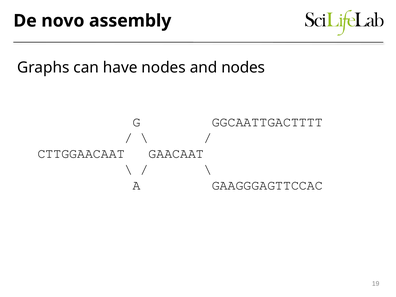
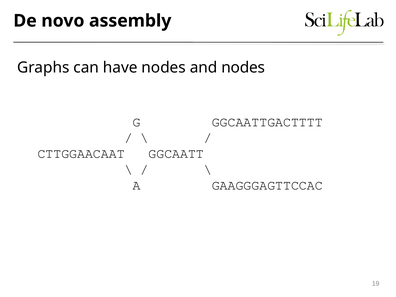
GAACAAT: GAACAAT -> GGCAATT (176, 154)
